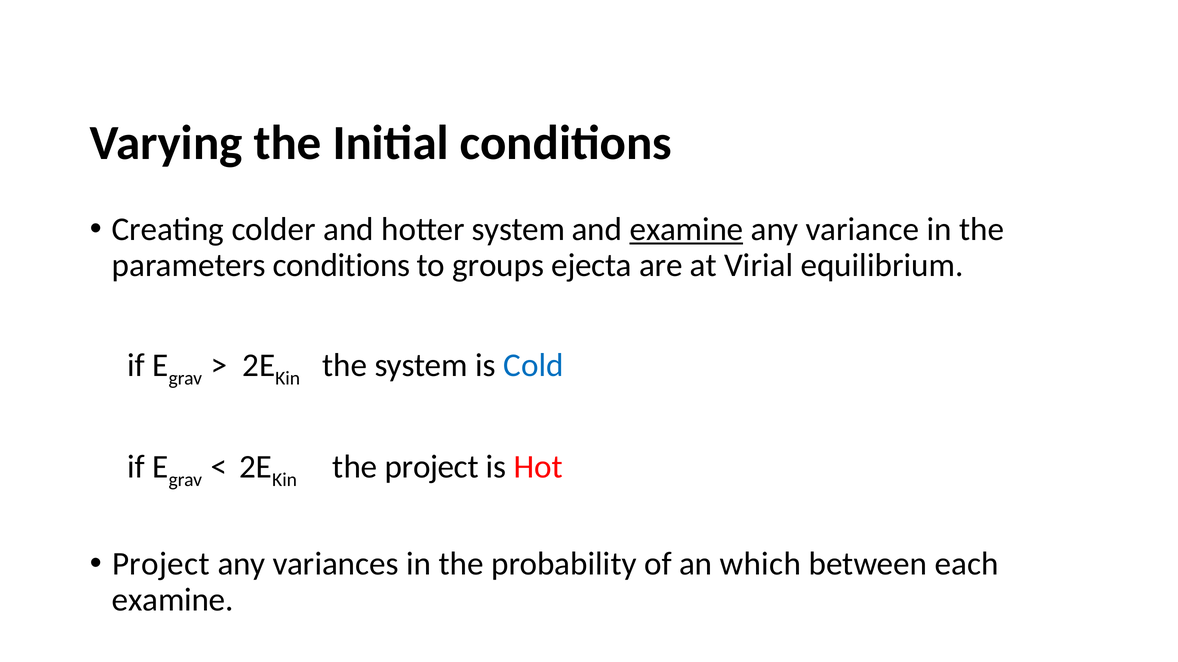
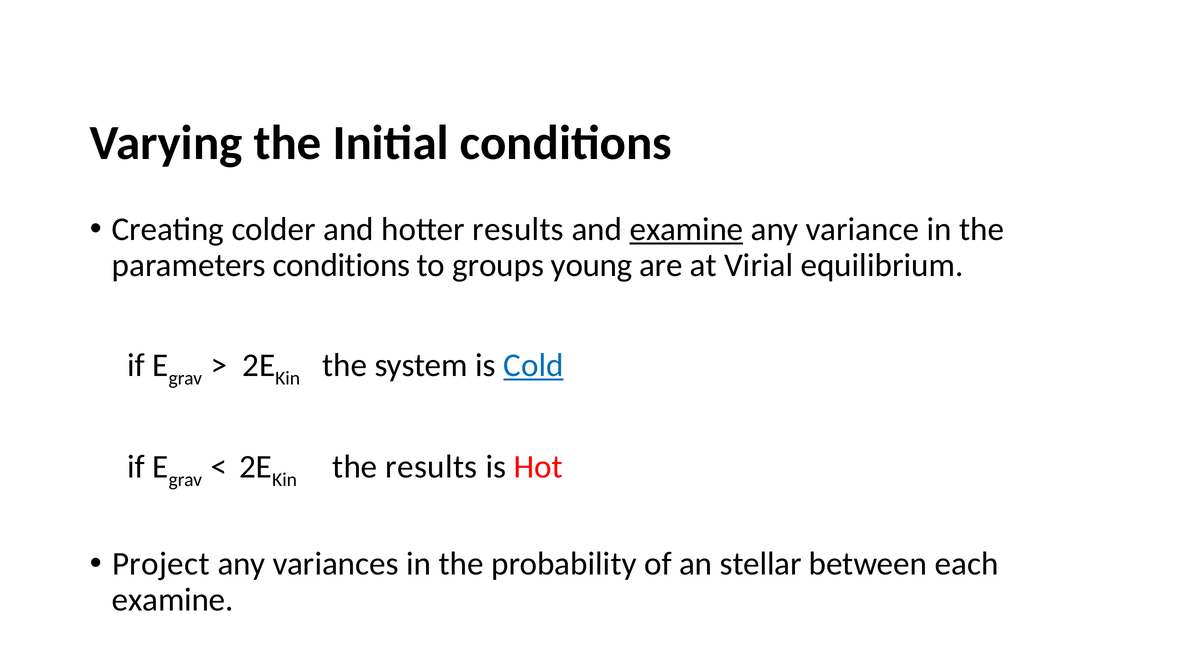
hotter system: system -> results (518, 230)
ejecta: ejecta -> young (592, 266)
Cold underline: none -> present (533, 366)
the project: project -> results (431, 467)
which: which -> stellar (761, 564)
